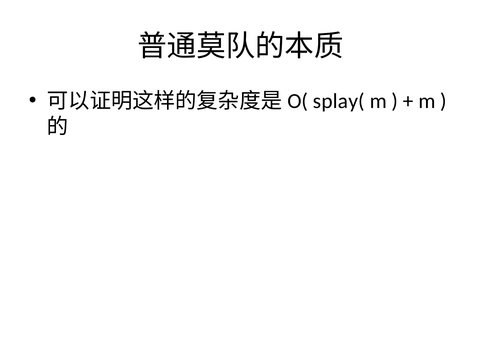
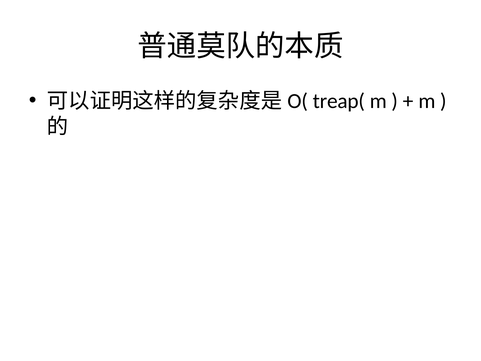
splay(: splay( -> treap( (339, 101)
